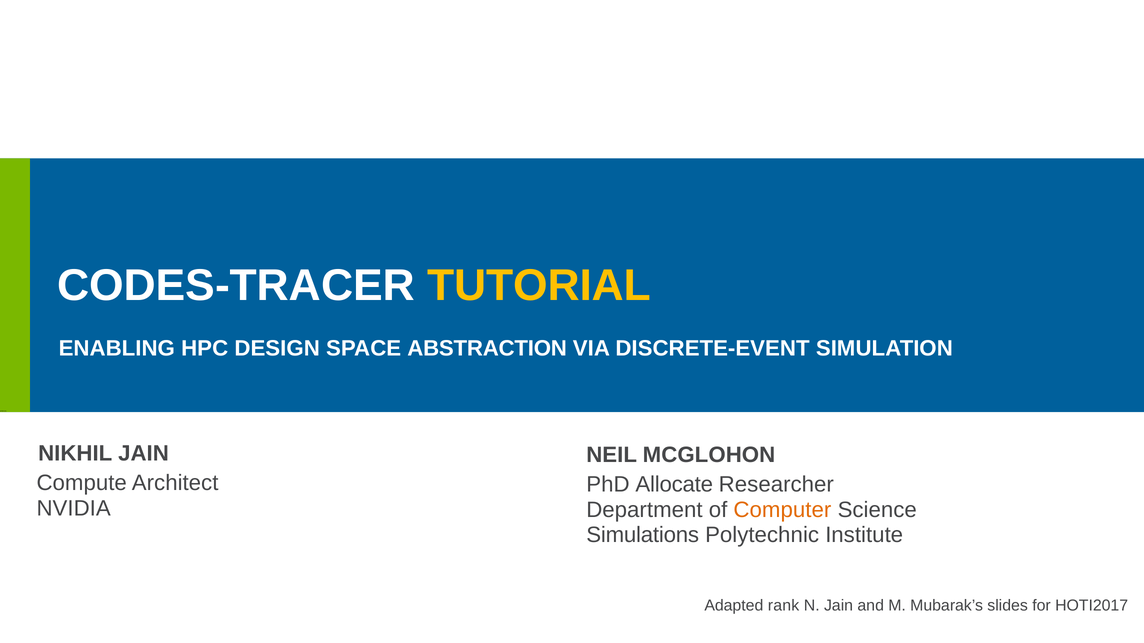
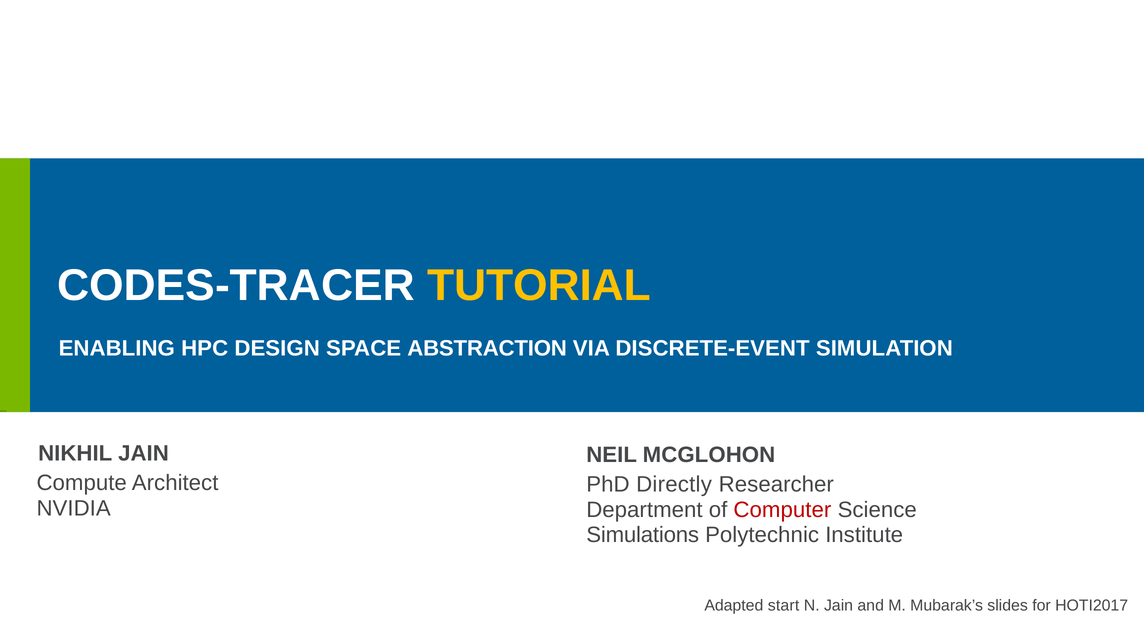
Allocate: Allocate -> Directly (674, 485)
Computer colour: orange -> red (782, 510)
rank: rank -> start (784, 606)
